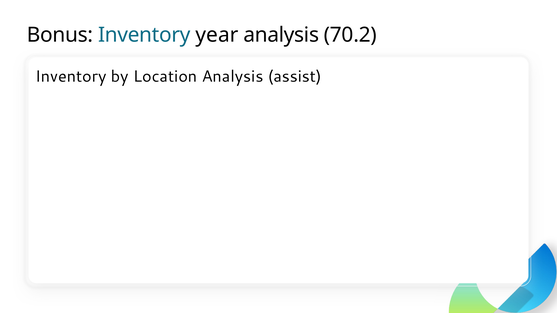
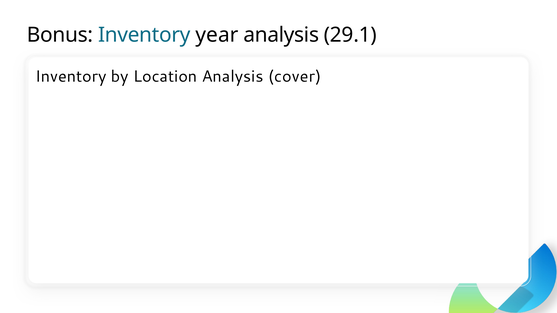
70.2: 70.2 -> 29.1 (350, 35)
assist: assist -> cover (295, 76)
